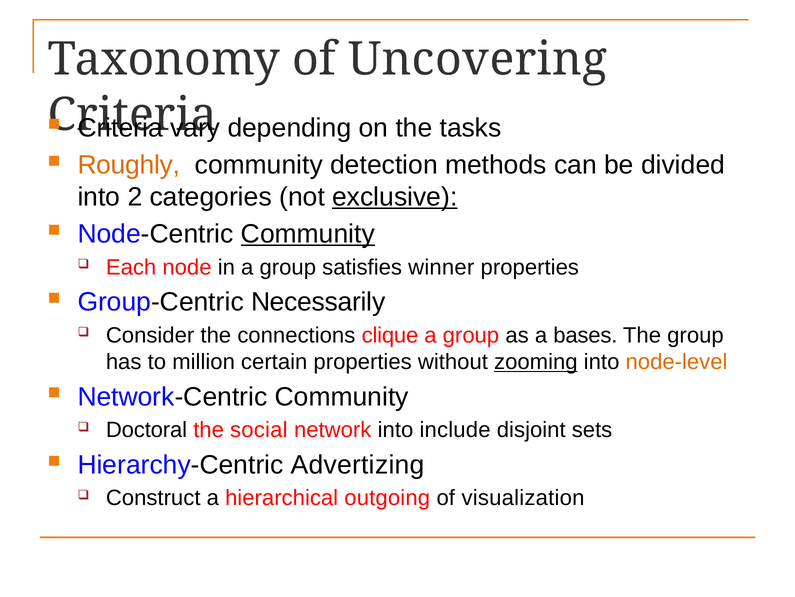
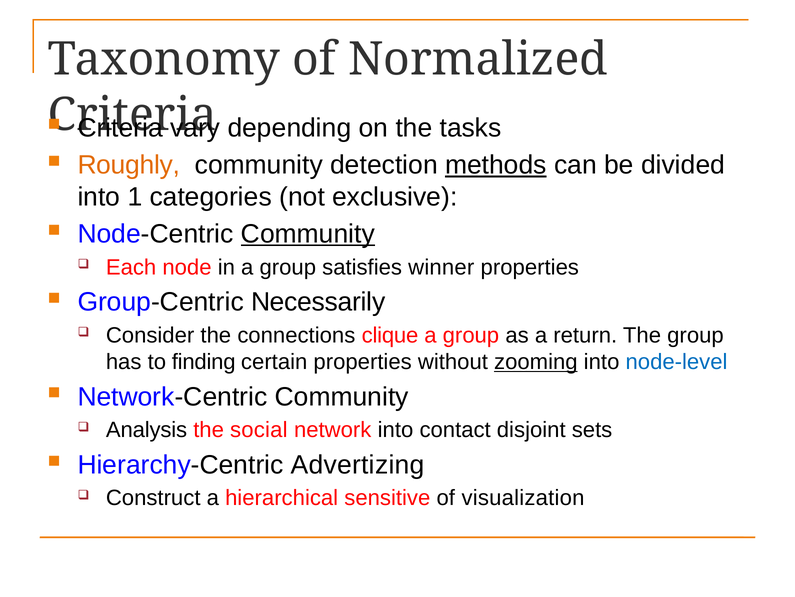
Uncovering: Uncovering -> Normalized (478, 59)
methods underline: none -> present (496, 165)
2: 2 -> 1 (135, 197)
exclusive underline: present -> none (395, 197)
bases: bases -> return (585, 335)
million: million -> finding (204, 362)
node-level colour: orange -> blue (677, 362)
Doctoral: Doctoral -> Analysis (147, 430)
include: include -> contact (455, 430)
outgoing: outgoing -> sensitive (387, 498)
